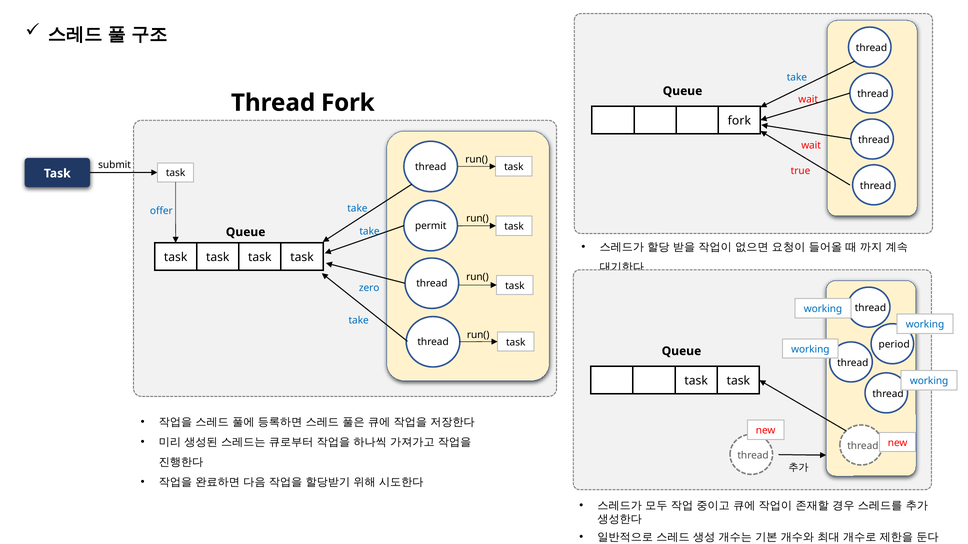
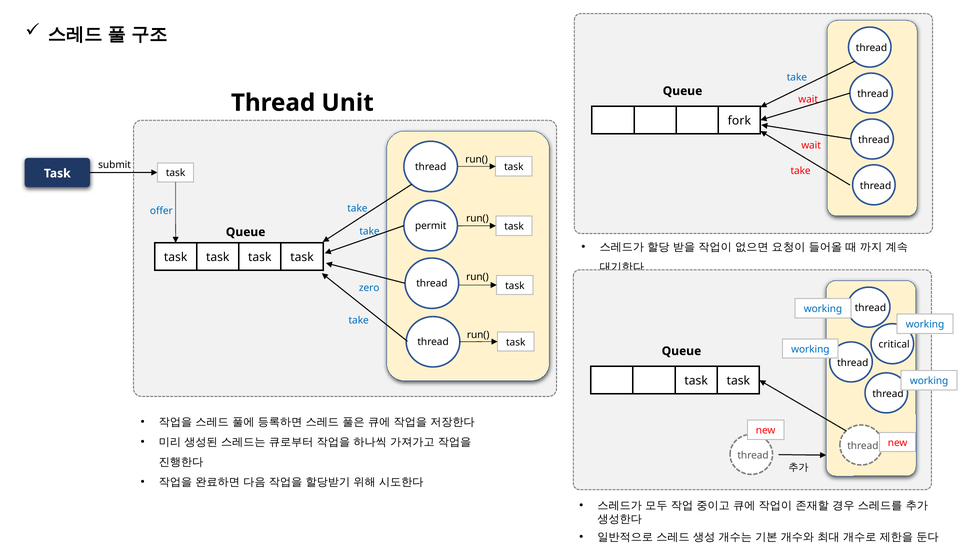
Thread Fork: Fork -> Unit (348, 103)
true: true -> take (801, 171)
period: period -> critical (894, 345)
